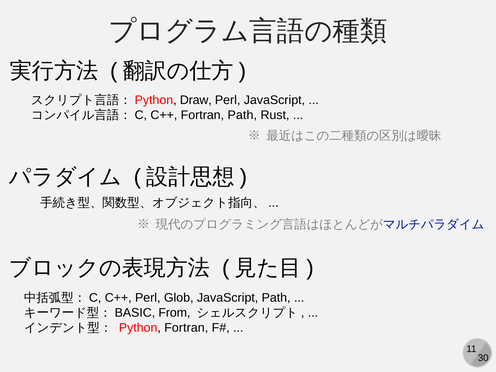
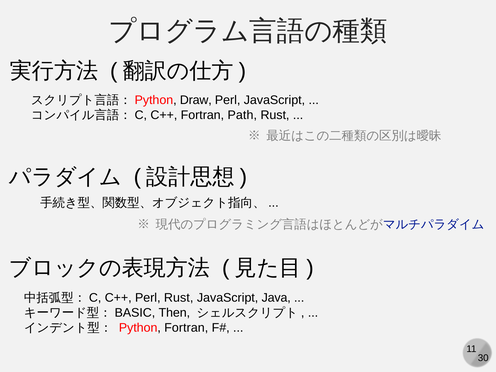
Perl Glob: Glob -> Rust (179, 298)
JavaScript Path: Path -> Java (276, 298)
From: From -> Then (174, 313)
